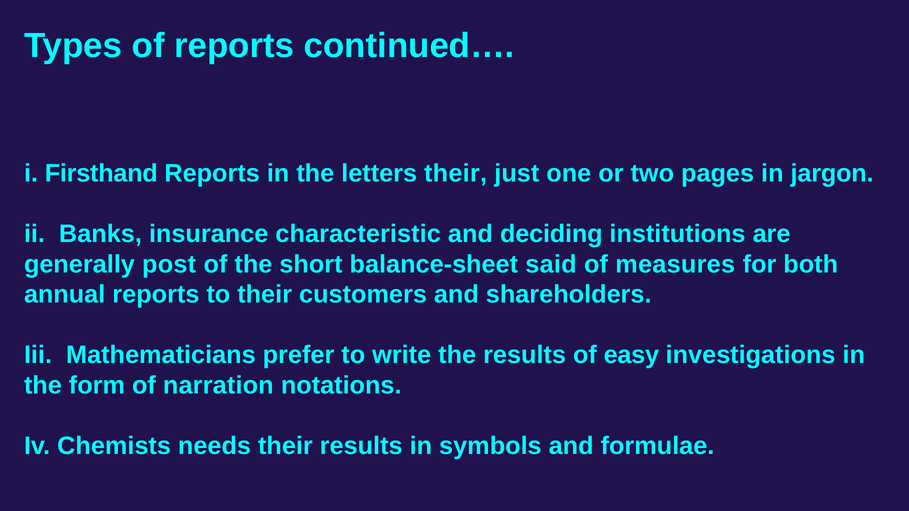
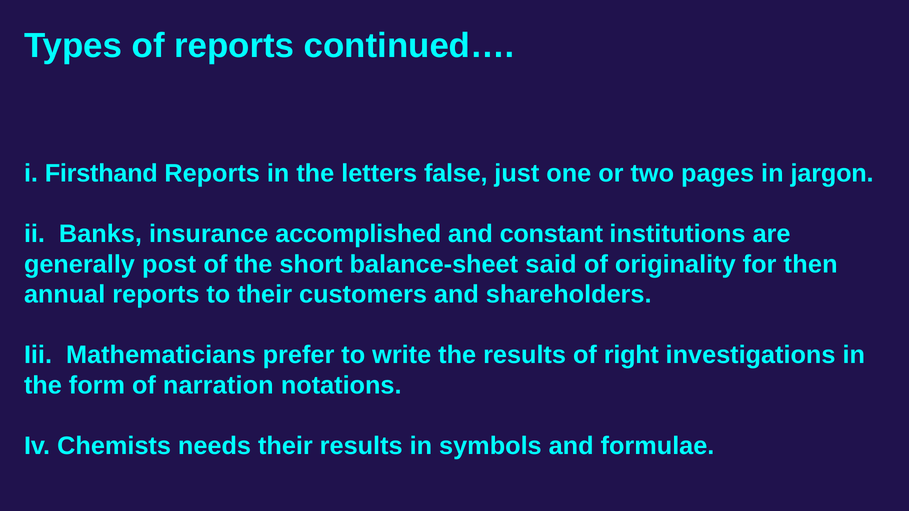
letters their: their -> false (456, 173)
characteristic: characteristic -> accomplished (358, 234)
deciding: deciding -> constant (551, 234)
measures: measures -> originality (675, 264)
both: both -> then (811, 264)
easy: easy -> right (631, 355)
